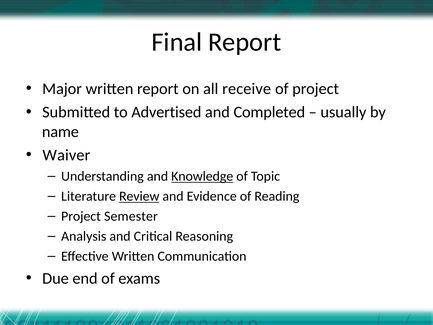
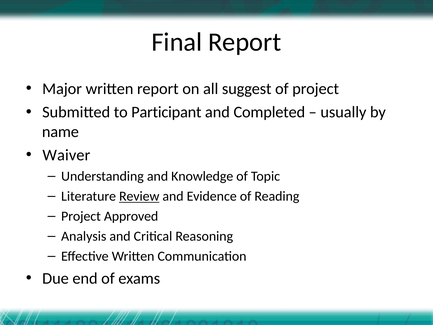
receive: receive -> suggest (247, 89)
Advertised: Advertised -> Participant (166, 112)
Knowledge underline: present -> none (202, 176)
Semester: Semester -> Approved (131, 216)
